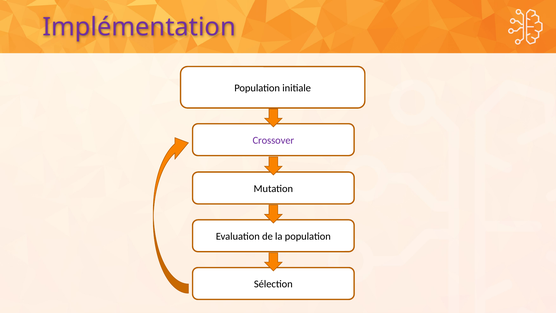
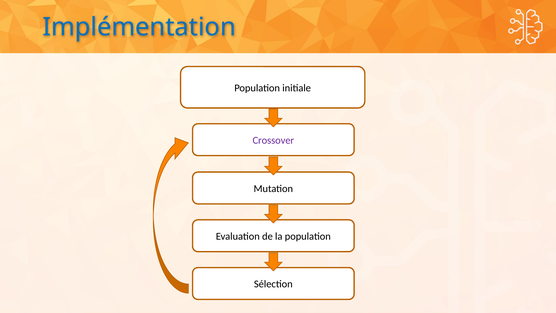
Implémentation colour: purple -> blue (139, 27)
